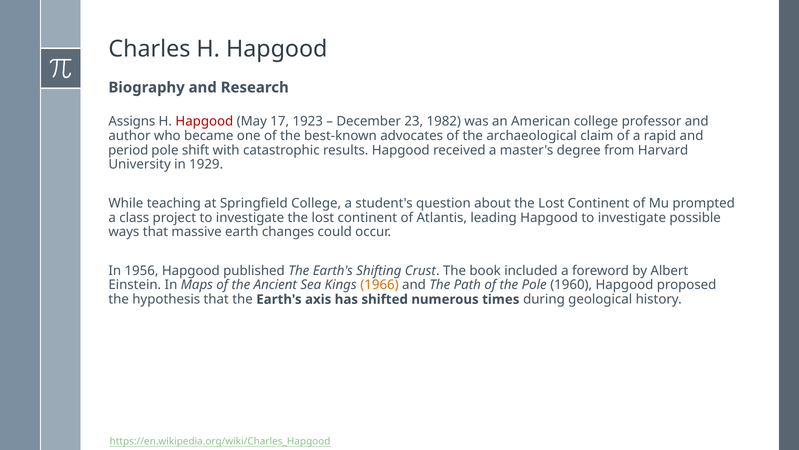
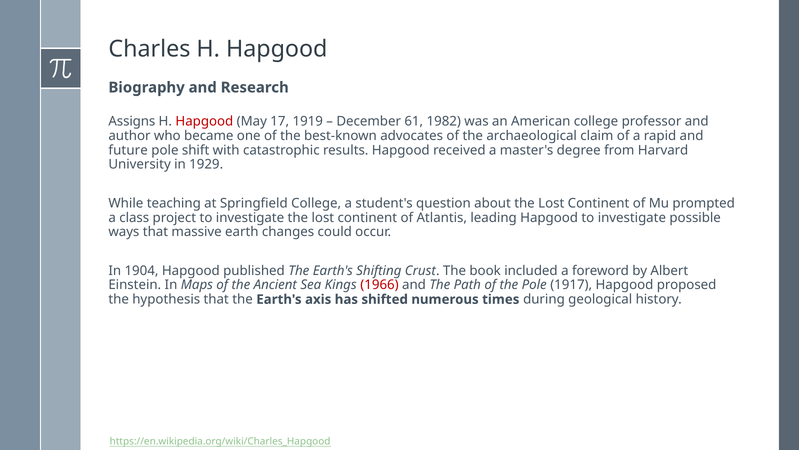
1923: 1923 -> 1919 (308, 121)
23: 23 -> 61 (414, 121)
period: period -> future (128, 150)
1956: 1956 -> 1904 (142, 270)
1966 colour: orange -> red (380, 285)
1960: 1960 -> 1917 (571, 285)
